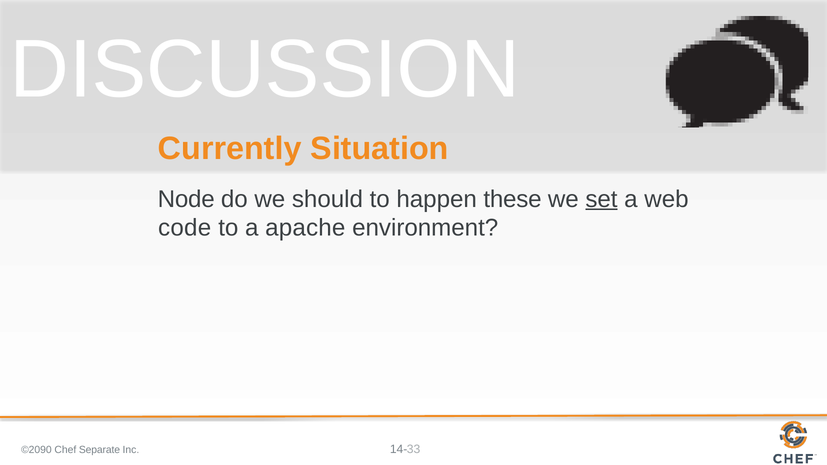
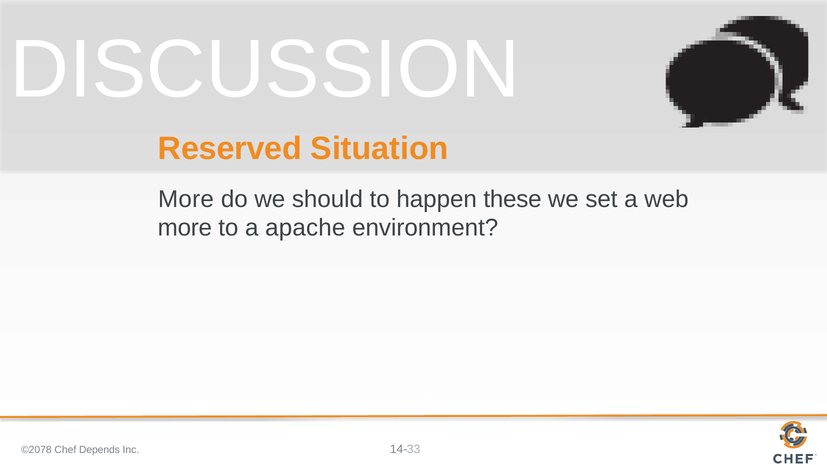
Currently: Currently -> Reserved (230, 149)
Node: Node -> More (186, 199)
set underline: present -> none (601, 199)
code: code -> more (185, 228)
©2090: ©2090 -> ©2078 (36, 450)
Separate: Separate -> Depends (99, 450)
